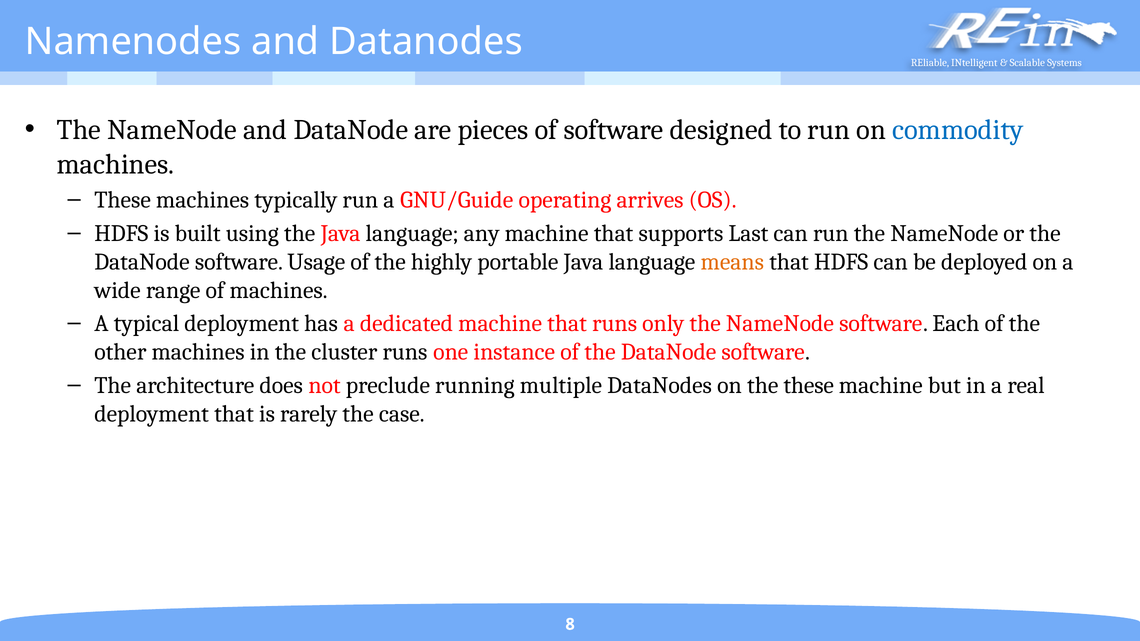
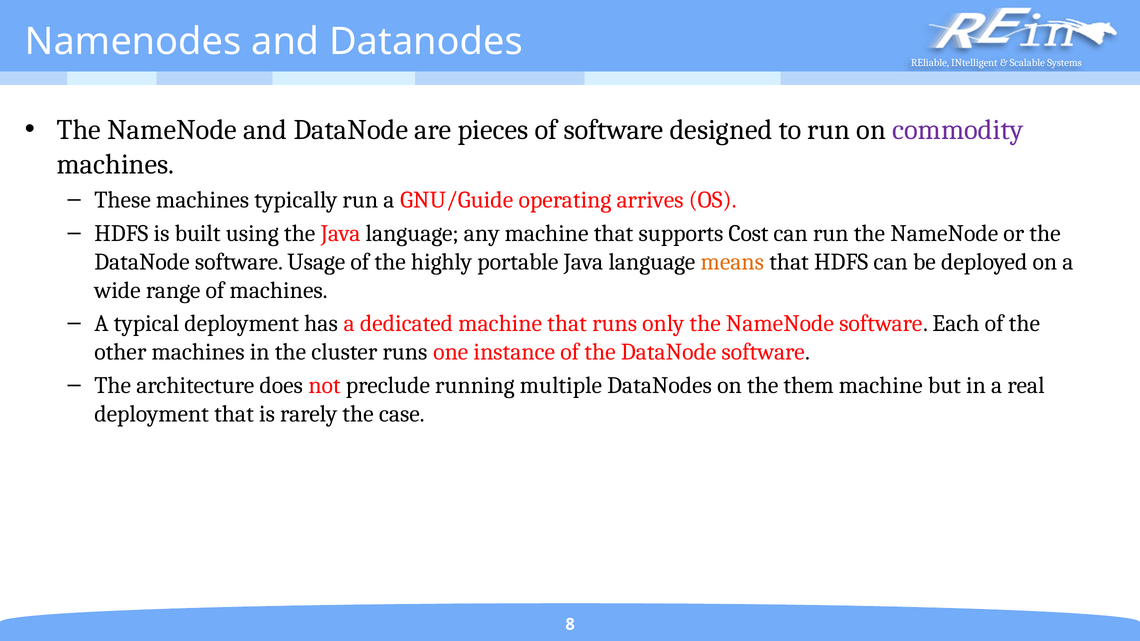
commodity colour: blue -> purple (958, 130)
Last: Last -> Cost (749, 233)
the these: these -> them (809, 385)
